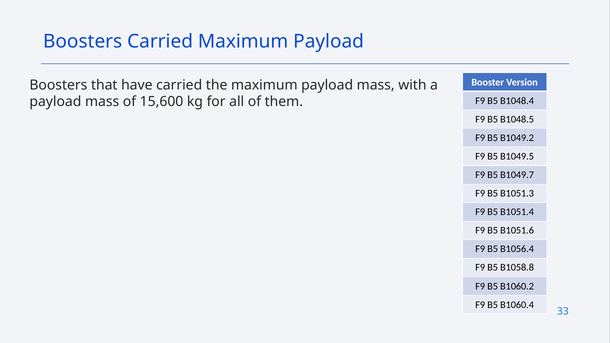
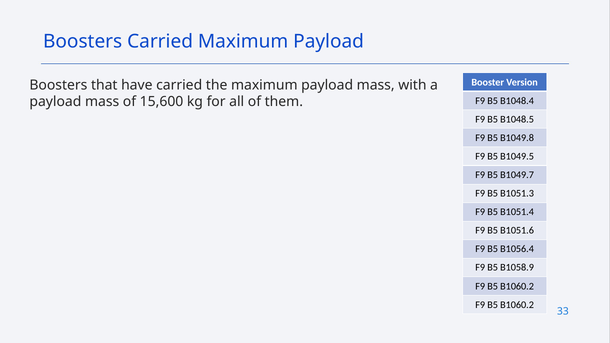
B1049.2: B1049.2 -> B1049.8 (517, 138)
B1058.8: B1058.8 -> B1058.9 (517, 268)
B1060.4: B1060.4 -> B1060.2 (517, 305)
